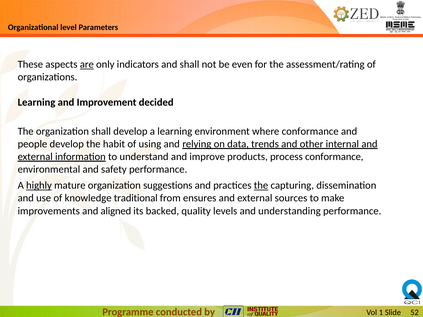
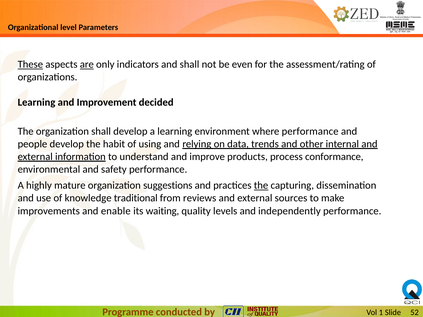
These underline: none -> present (30, 64)
where conformance: conformance -> performance (310, 131)
highly underline: present -> none (39, 186)
ensures: ensures -> reviews (200, 198)
aligned: aligned -> enable (116, 211)
backed: backed -> waiting (162, 211)
understanding: understanding -> independently (289, 211)
